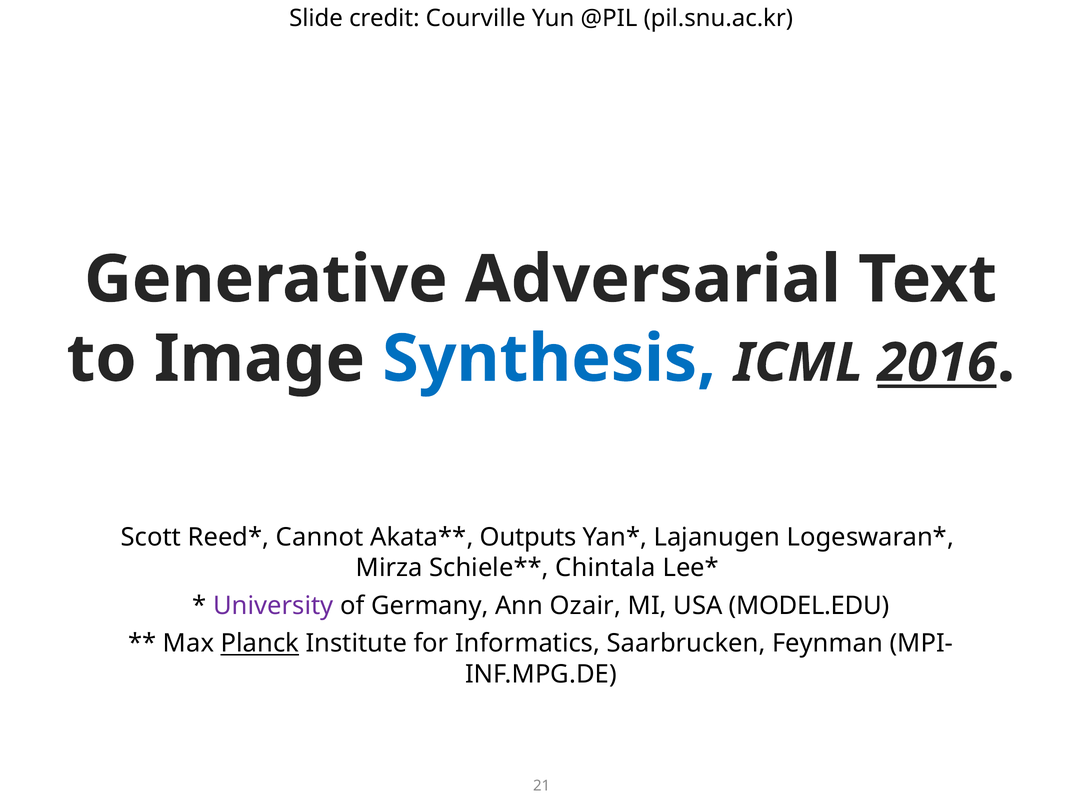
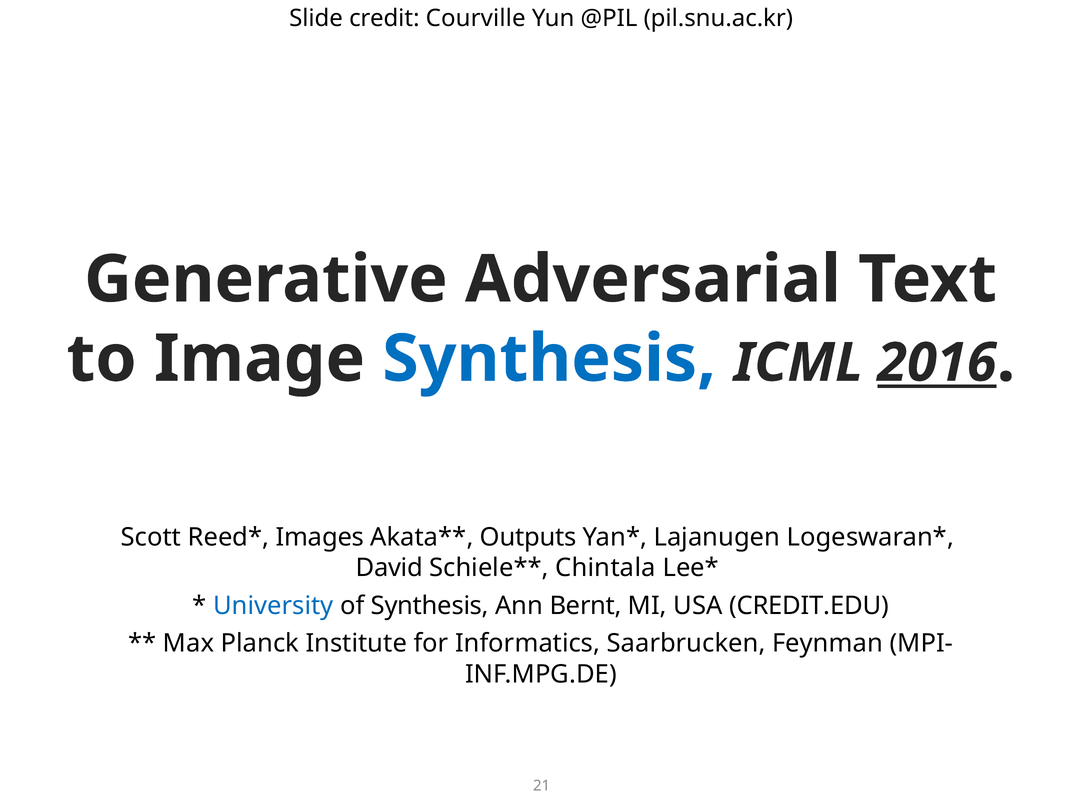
Cannot: Cannot -> Images (320, 537)
Mirza: Mirza -> David (389, 568)
University colour: purple -> blue (273, 606)
of Germany: Germany -> Synthesis (430, 606)
Ozair: Ozair -> Bernt (586, 606)
MODEL.EDU: MODEL.EDU -> CREDIT.EDU (809, 606)
Planck underline: present -> none (260, 644)
